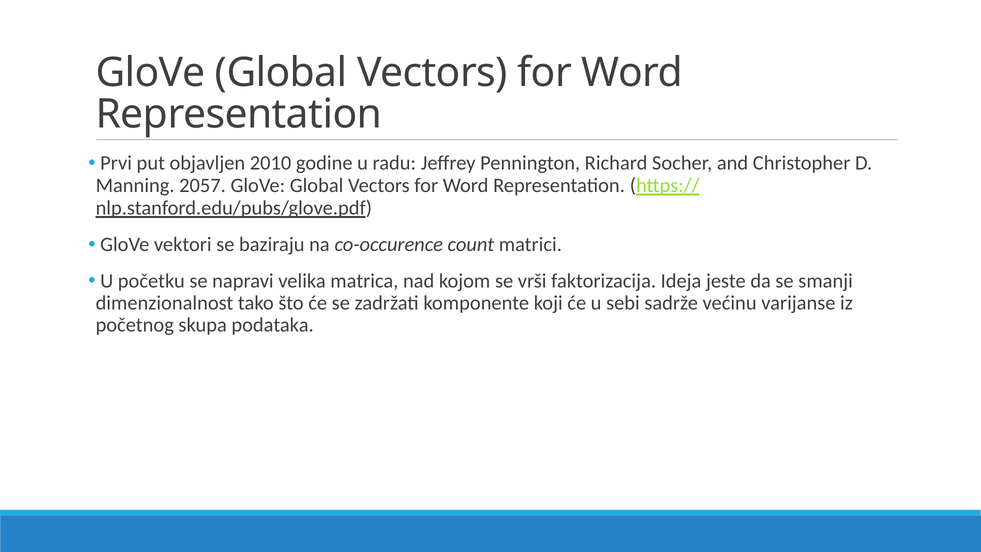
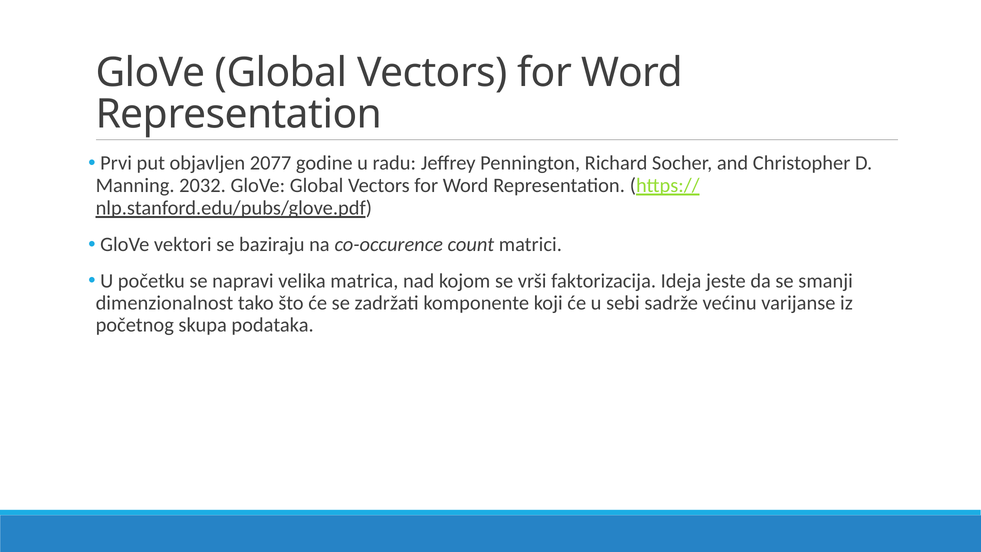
2010: 2010 -> 2077 (271, 163)
2057: 2057 -> 2032 (203, 186)
